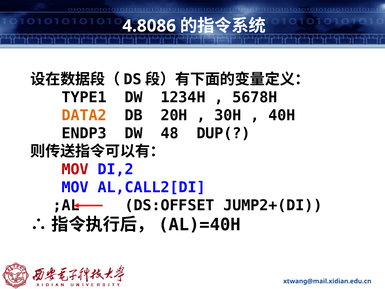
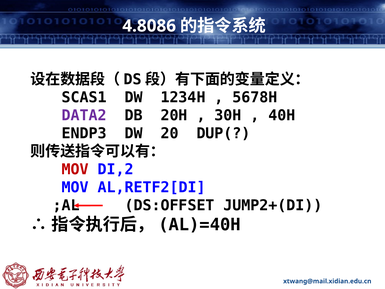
TYPE1: TYPE1 -> SCAS1 (84, 97)
DATA2 colour: orange -> purple (84, 115)
48: 48 -> 20 (170, 133)
AL,CALL2[DI: AL,CALL2[DI -> AL,RETF2[DI (152, 187)
